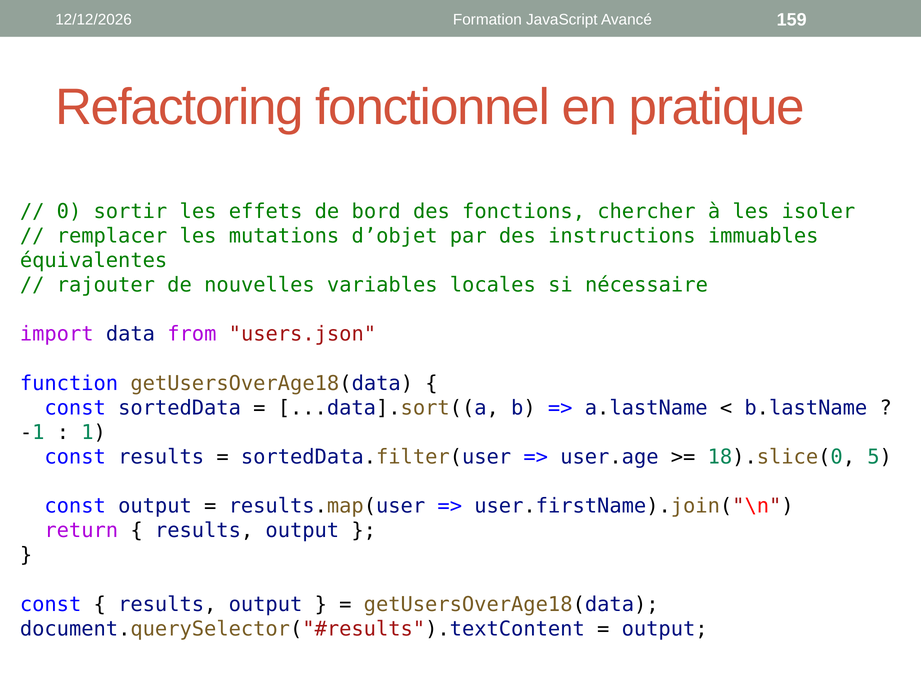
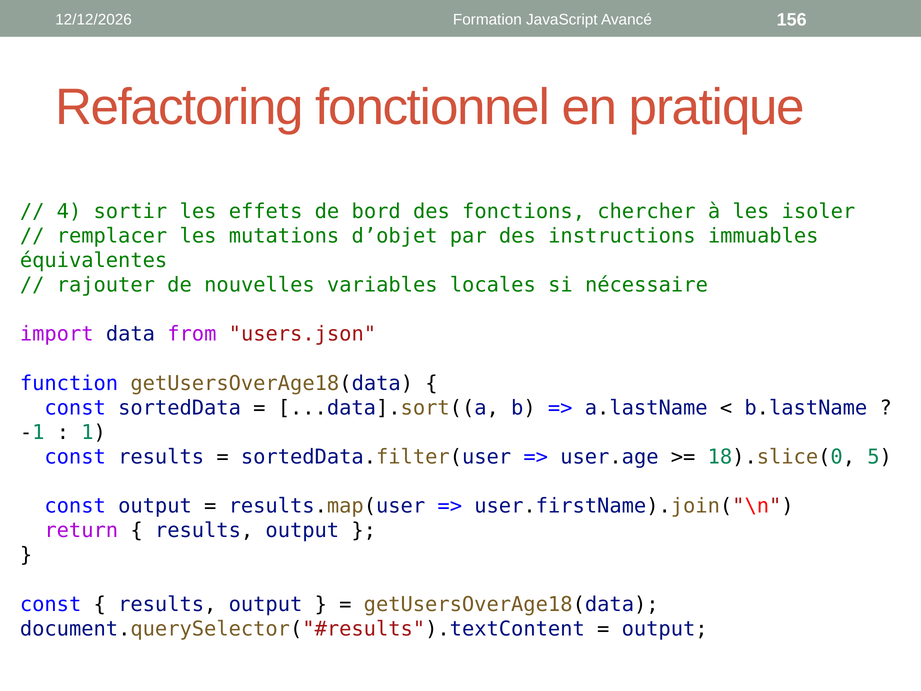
159: 159 -> 156 (792, 20)
0: 0 -> 4 (69, 211)
